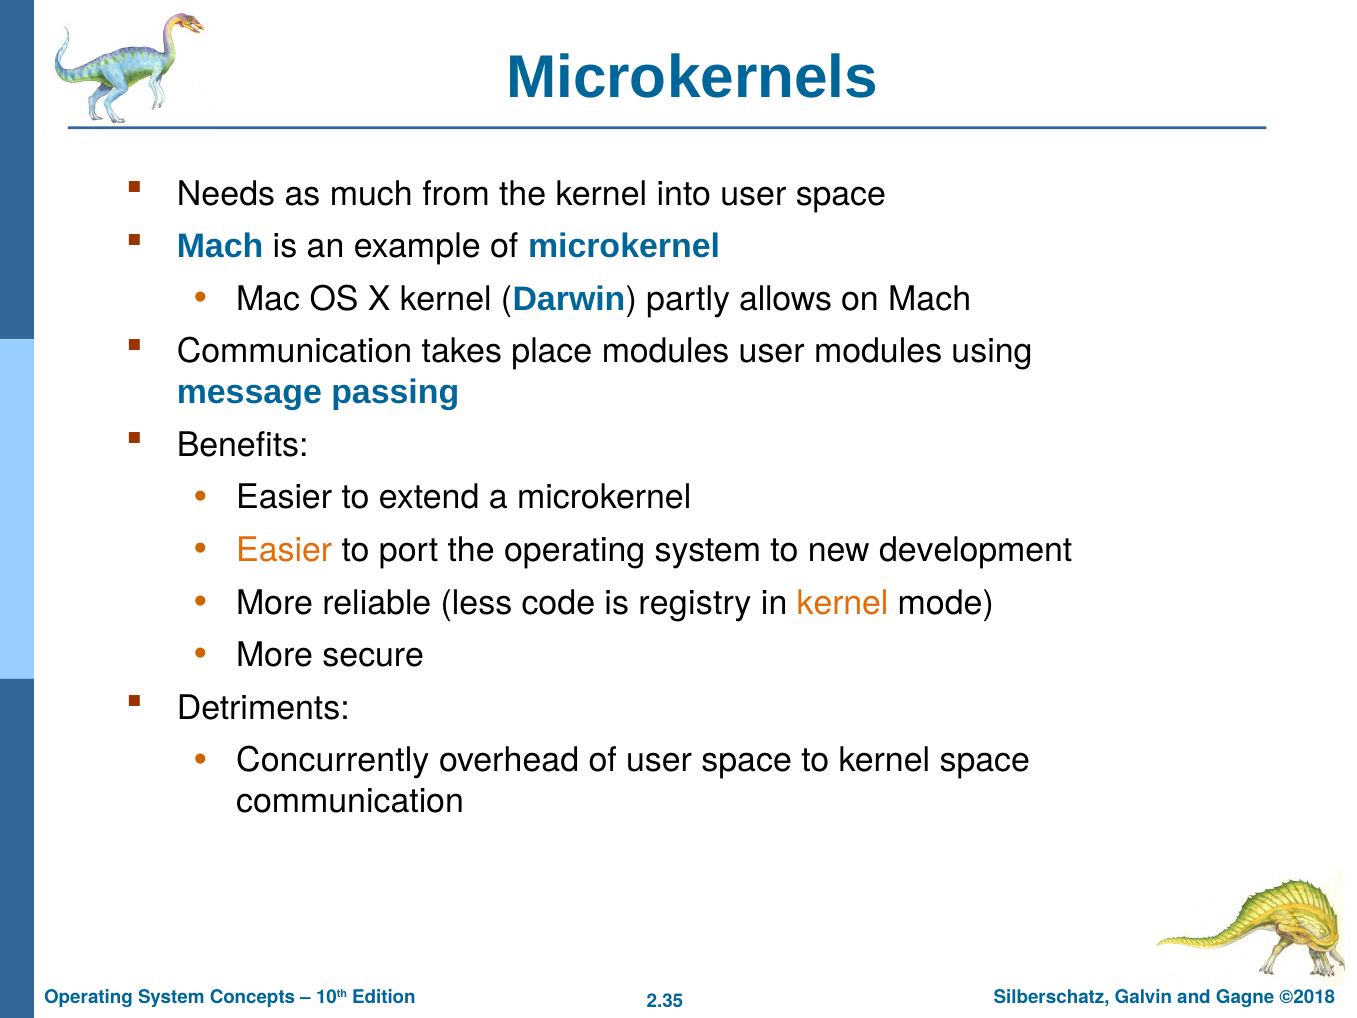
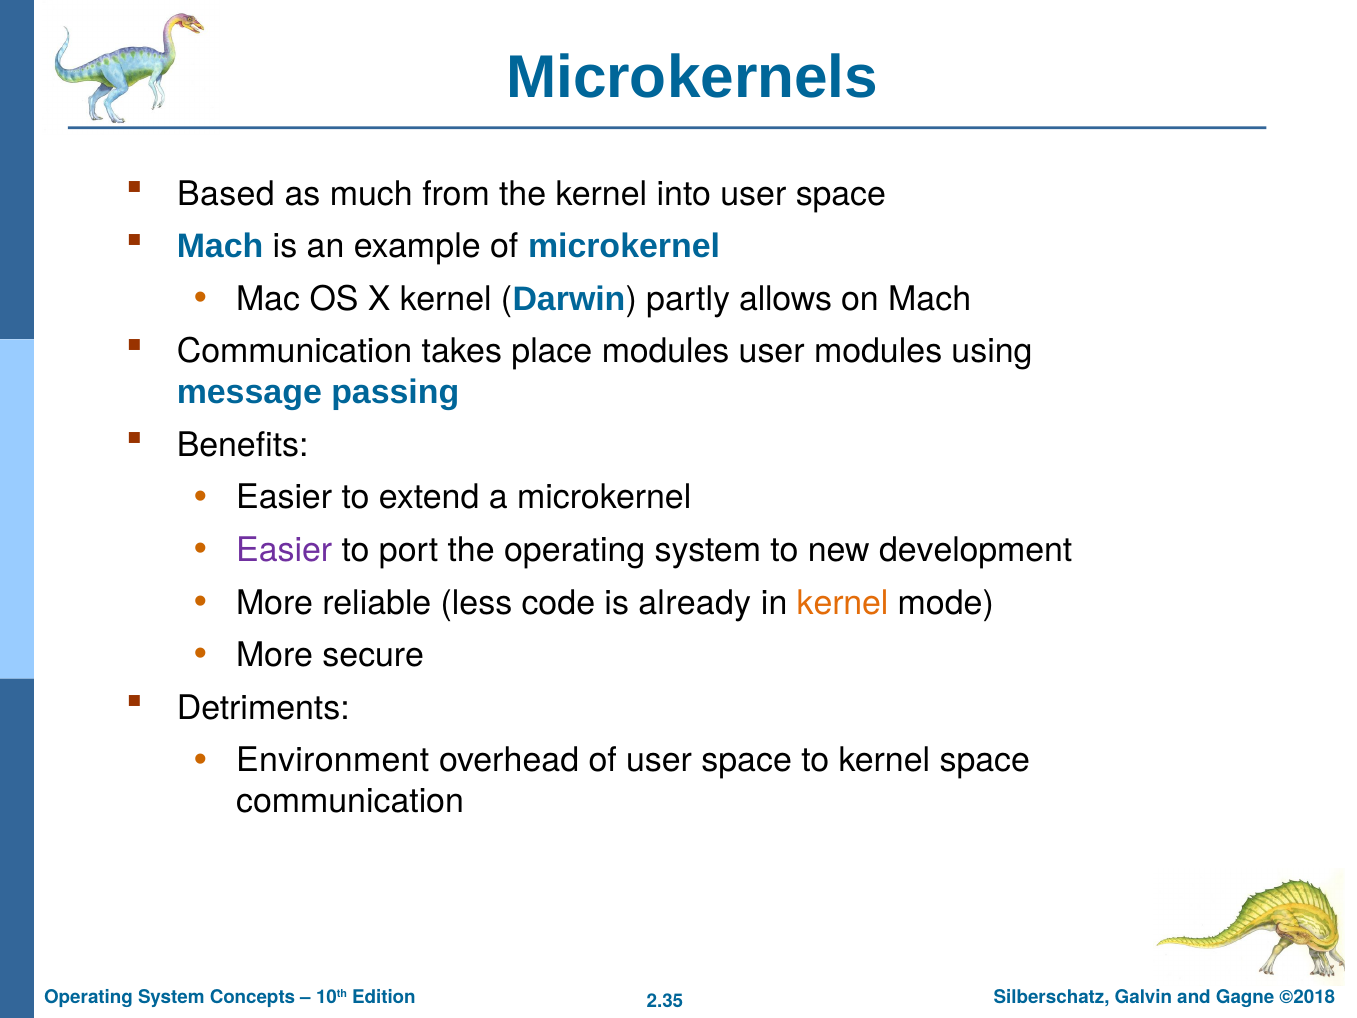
Needs: Needs -> Based (226, 194)
Easier colour: orange -> purple (284, 550)
registry: registry -> already (695, 603)
Concurrently: Concurrently -> Environment (333, 760)
